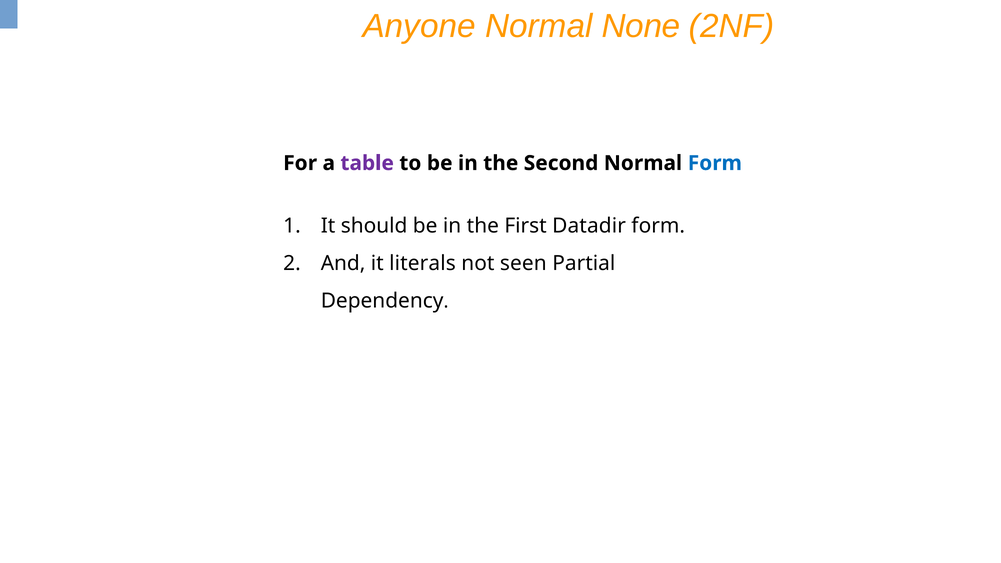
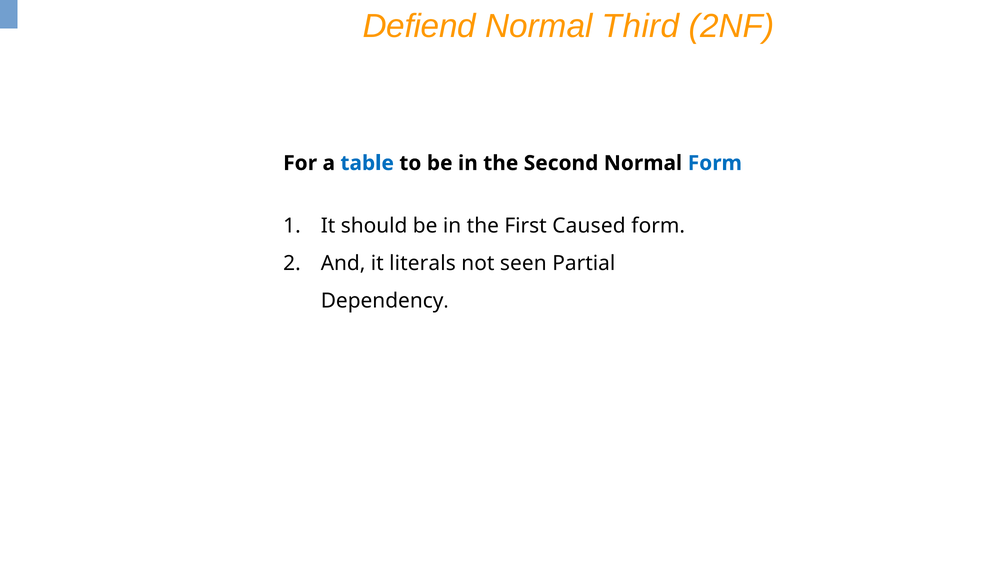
Anyone: Anyone -> Defiend (419, 26)
None: None -> Third (641, 26)
table colour: purple -> blue (367, 163)
Datadir: Datadir -> Caused (589, 226)
